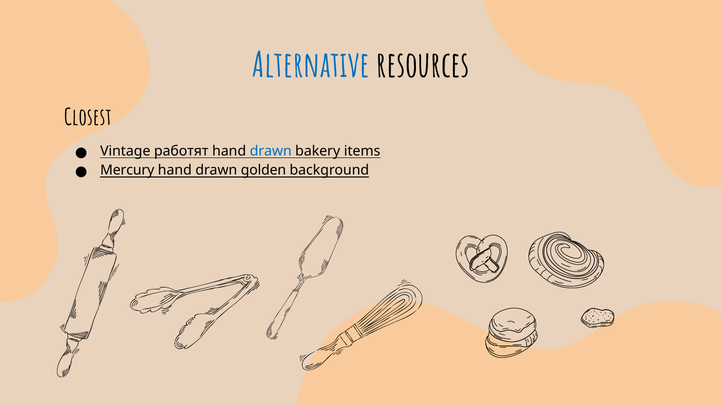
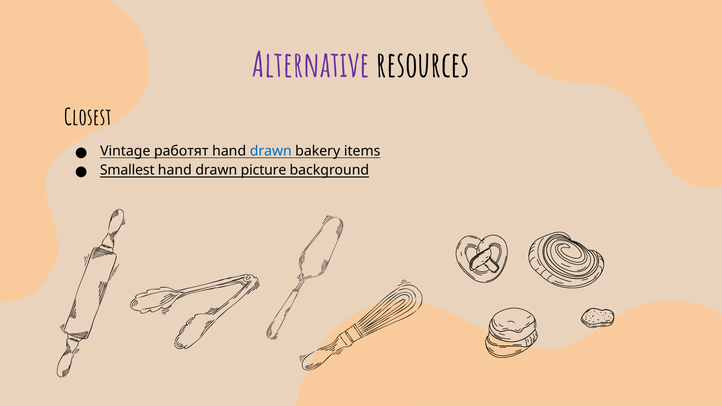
Alternative colour: blue -> purple (311, 66)
Mercury: Mercury -> Smallest (127, 170)
golden: golden -> picture (263, 170)
